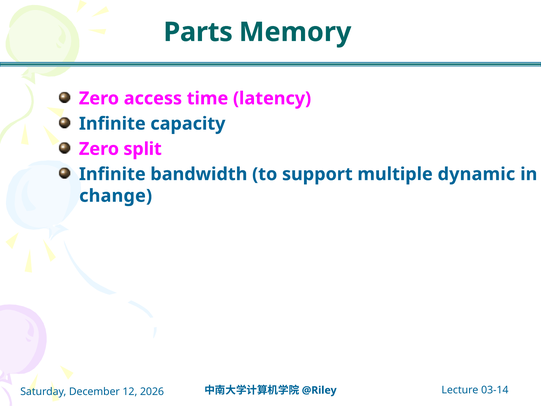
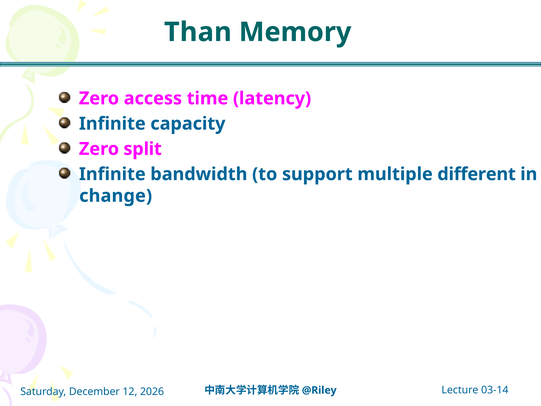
Parts: Parts -> Than (198, 32)
dynamic: dynamic -> different (477, 174)
